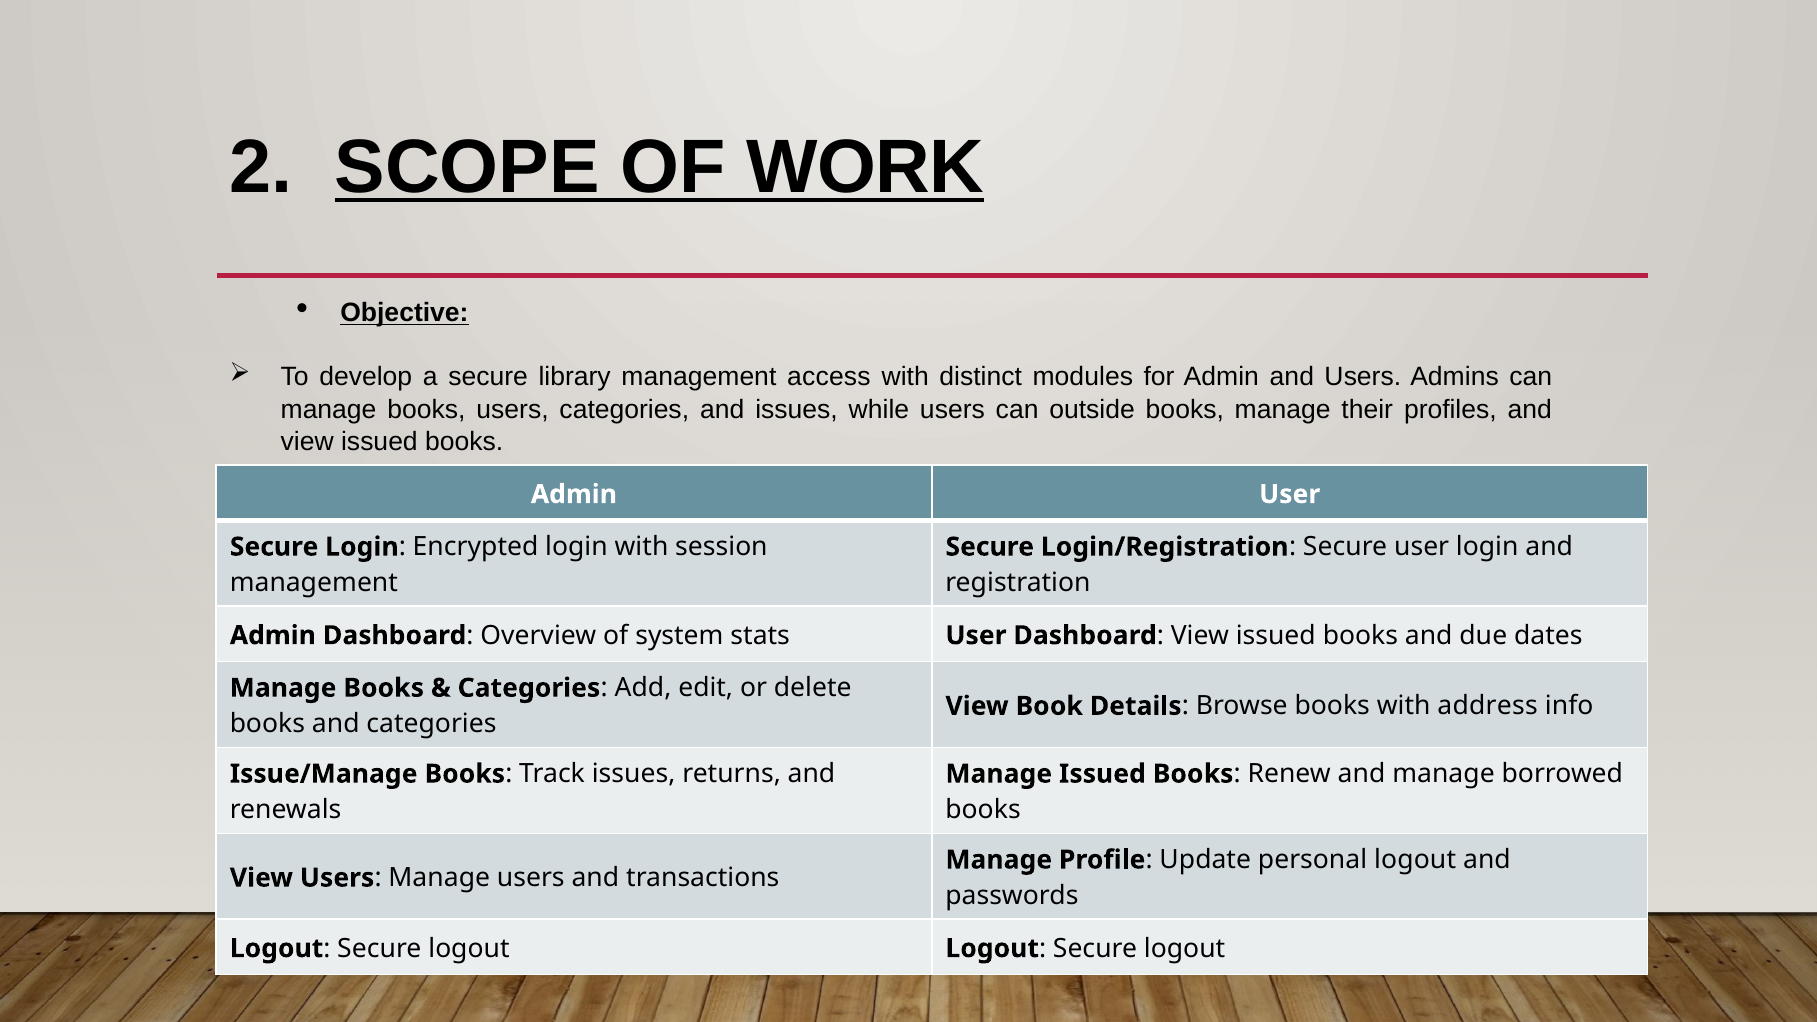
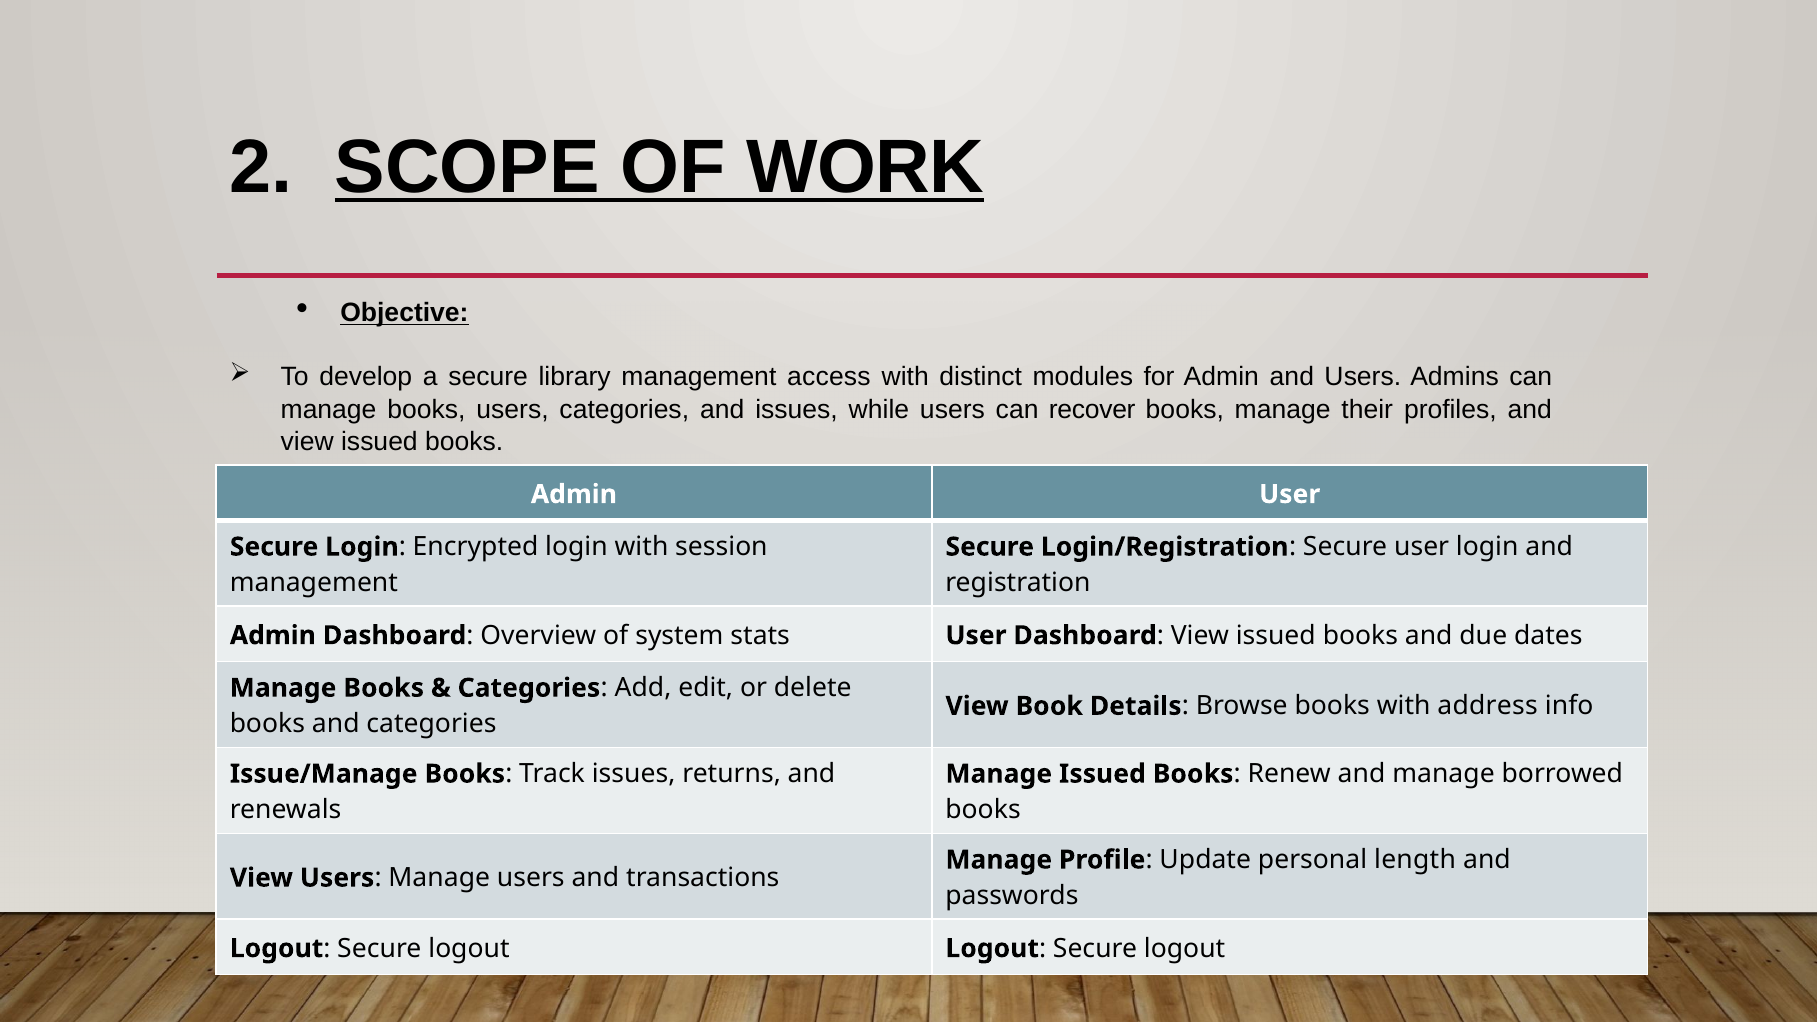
outside: outside -> recover (1092, 409)
personal logout: logout -> length (1415, 860)
